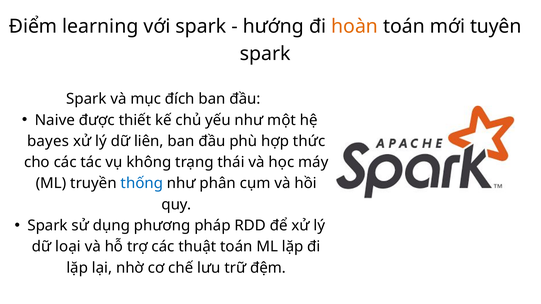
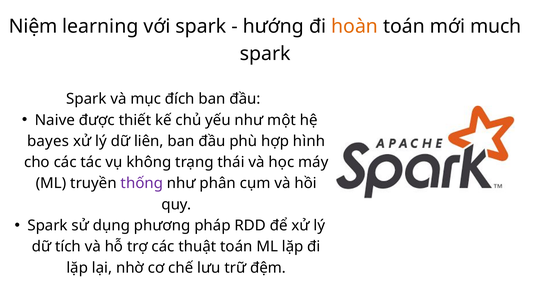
Điểm: Điểm -> Niệm (33, 26)
tuyên: tuyên -> much (496, 26)
thức: thức -> hình (309, 141)
thống colour: blue -> purple (142, 184)
loại: loại -> tích (68, 247)
